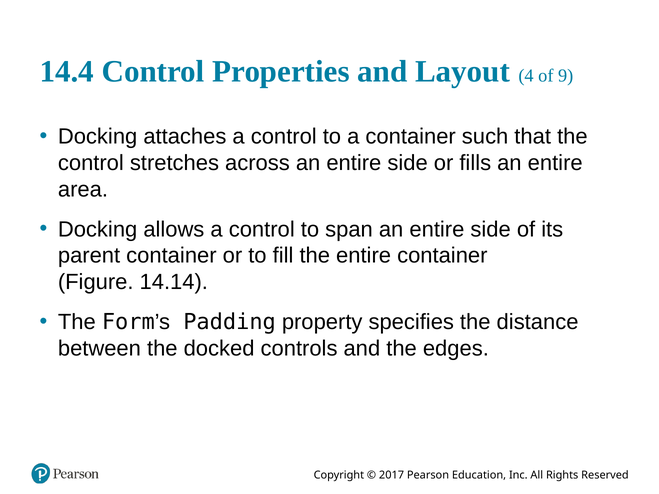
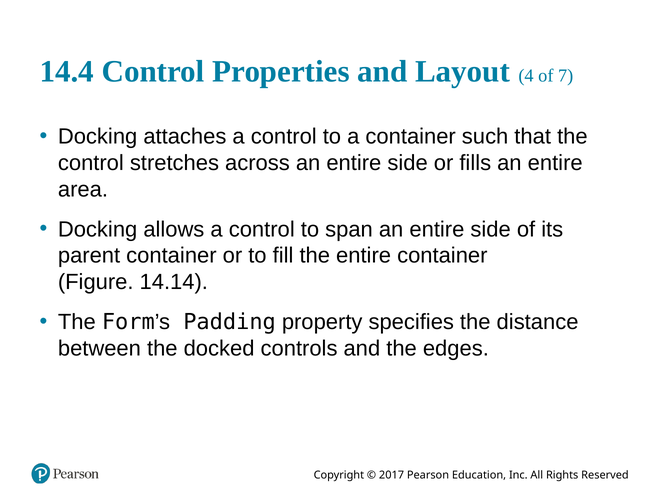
9: 9 -> 7 (566, 76)
